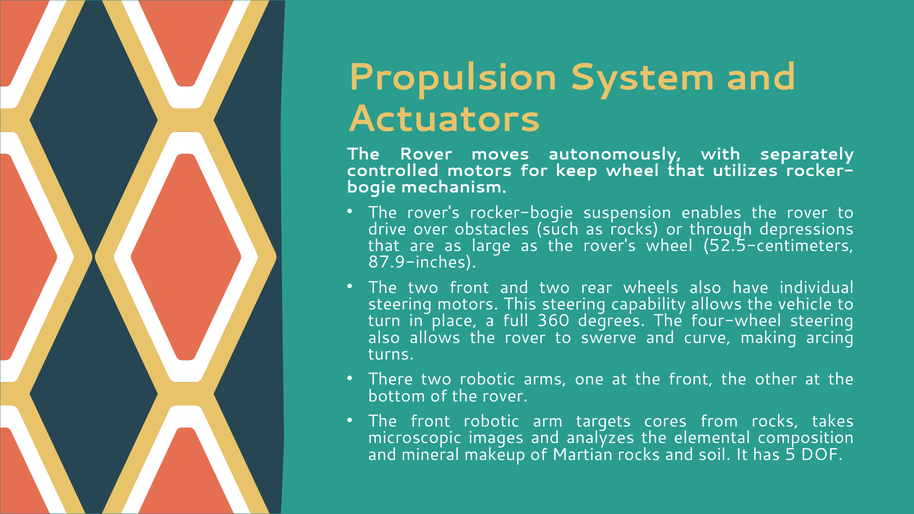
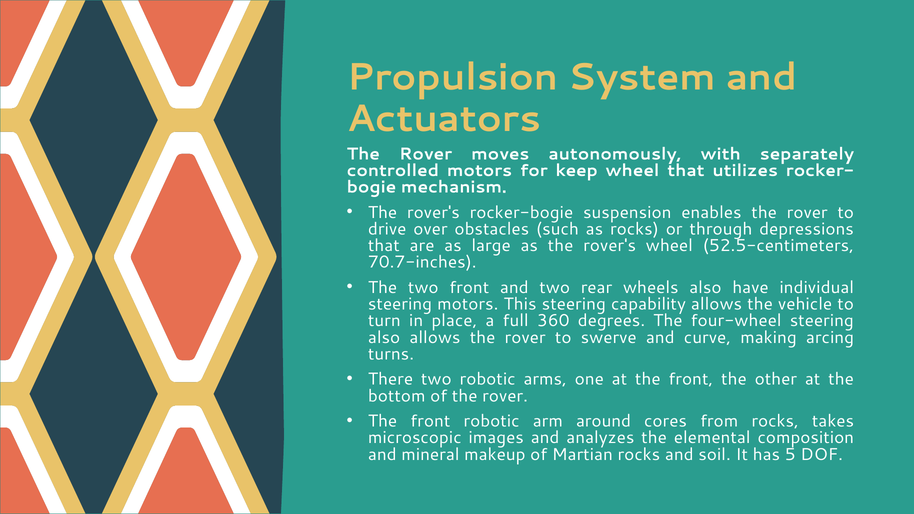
87.9-inches: 87.9-inches -> 70.7-inches (422, 262)
targets: targets -> around (604, 421)
